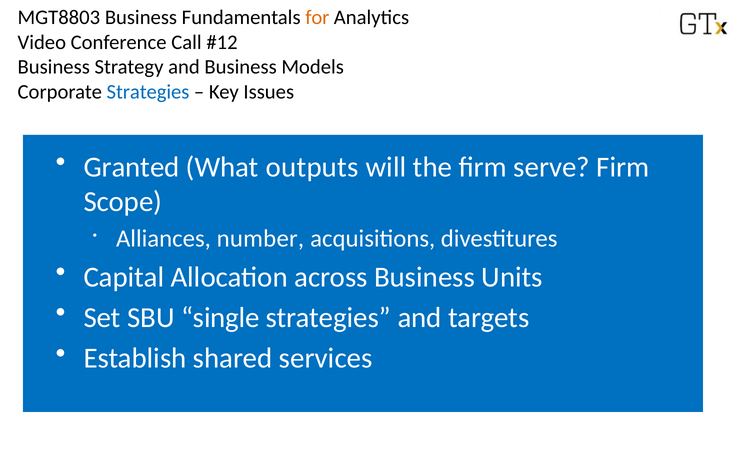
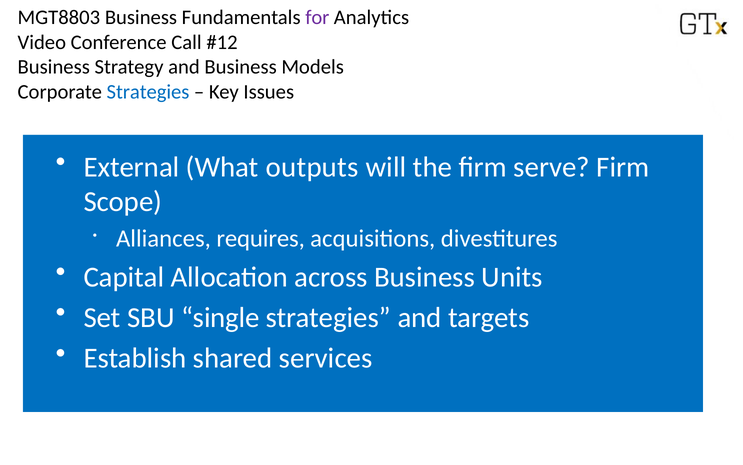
for colour: orange -> purple (317, 17)
Granted: Granted -> External (132, 167)
number: number -> requires (261, 238)
